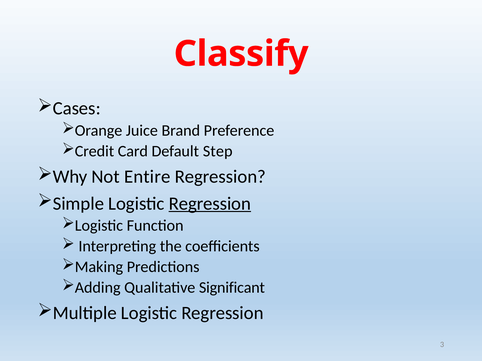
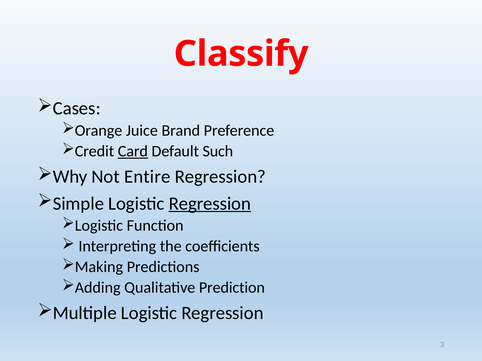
Card underline: none -> present (133, 151)
Step: Step -> Such (218, 151)
Significant: Significant -> Prediction (232, 288)
